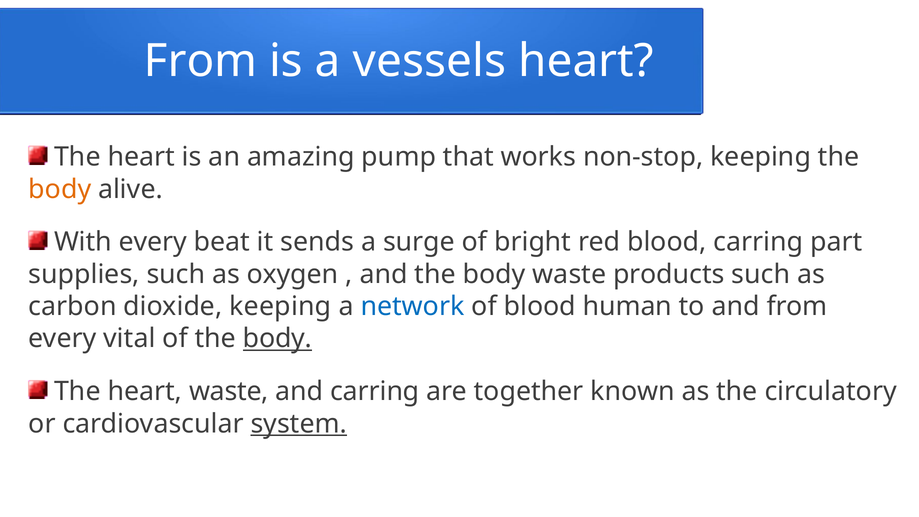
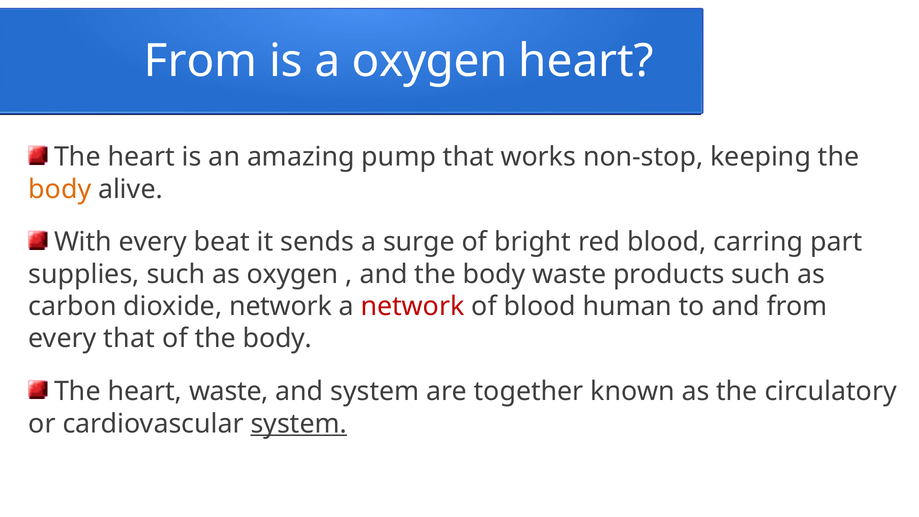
a vessels: vessels -> oxygen (430, 61)
dioxide keeping: keeping -> network (281, 306)
network colour: blue -> red (413, 306)
every vital: vital -> that (129, 339)
body underline: present -> none (277, 339)
and carring: carring -> system (375, 391)
